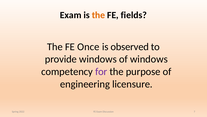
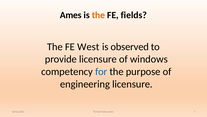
Exam: Exam -> Ames (71, 15)
Once: Once -> West (88, 47)
provide windows: windows -> licensure (98, 59)
for colour: purple -> blue (101, 71)
